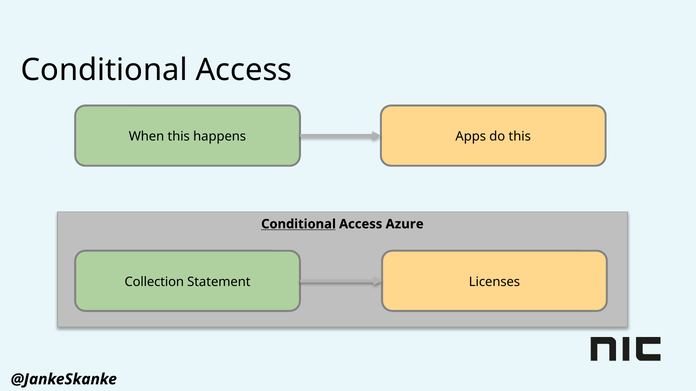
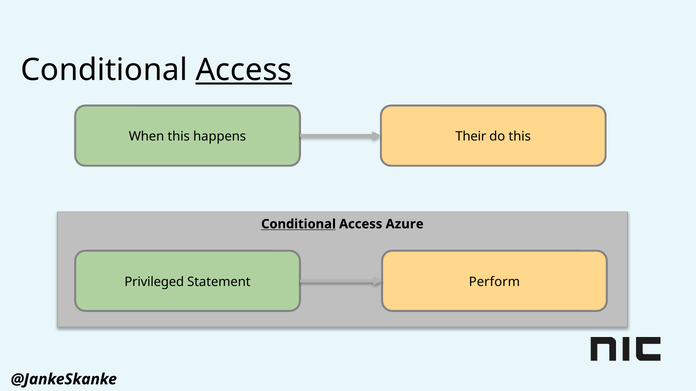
Access underline: none -> present (244, 70)
Apps: Apps -> Their (471, 137)
Collection: Collection -> Privileged (154, 282)
Licenses: Licenses -> Perform (494, 282)
